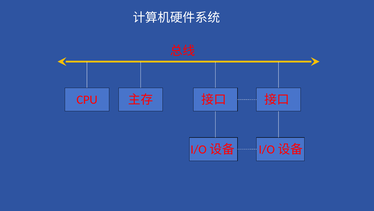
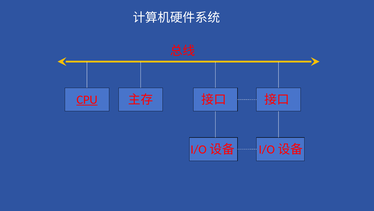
CPU underline: none -> present (87, 99)
